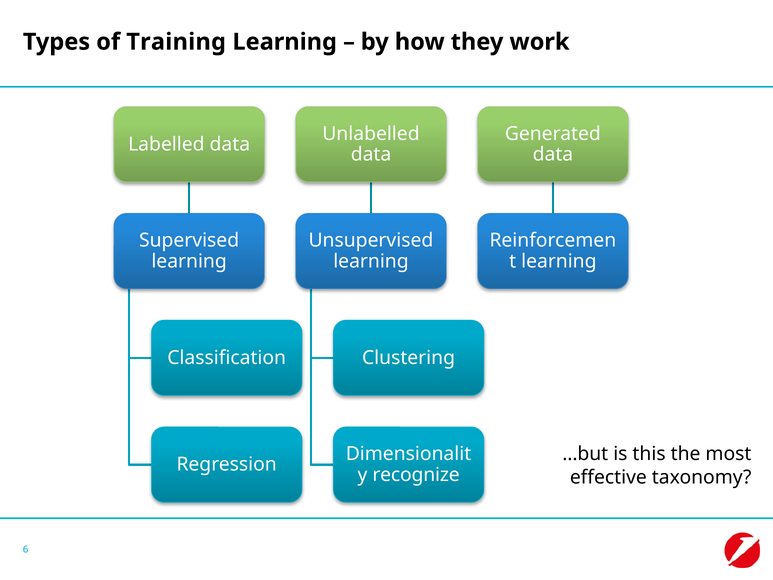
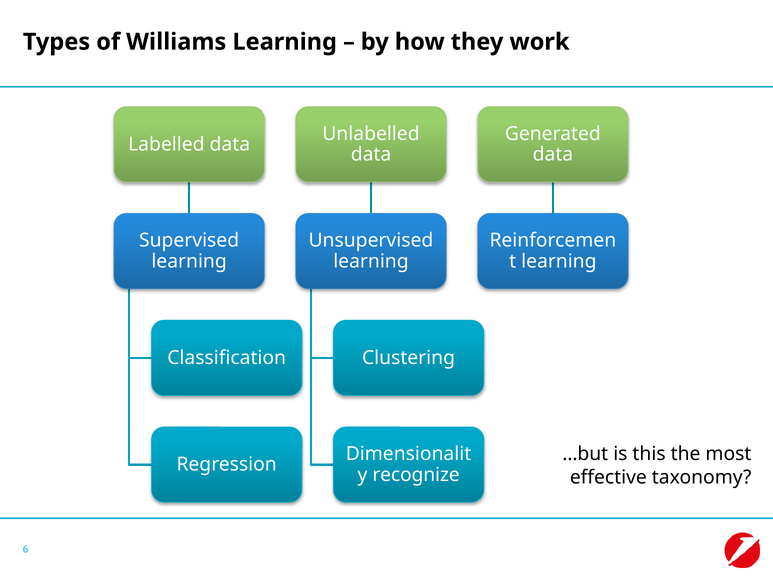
Training: Training -> Williams (176, 42)
